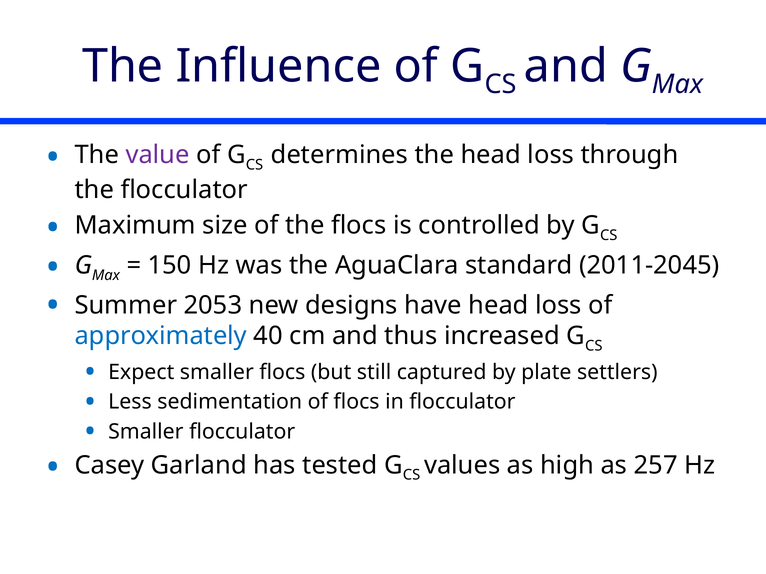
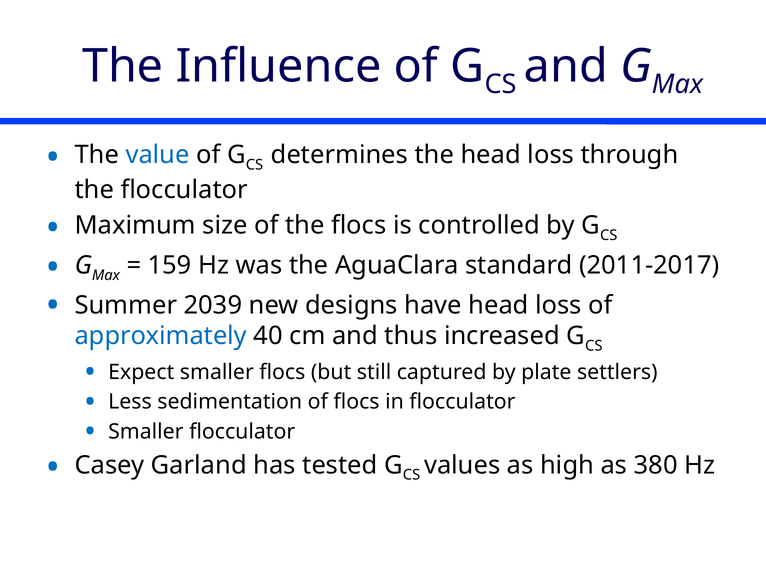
value colour: purple -> blue (158, 155)
150: 150 -> 159 (170, 266)
2011-2045: 2011-2045 -> 2011-2017 (649, 266)
2053: 2053 -> 2039 (213, 306)
257: 257 -> 380 (656, 465)
